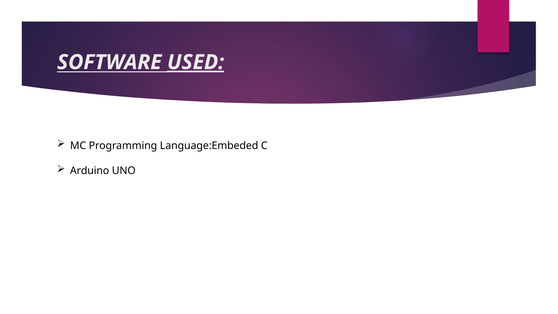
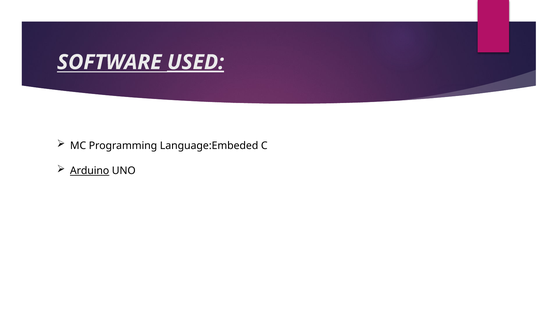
Arduino underline: none -> present (90, 171)
